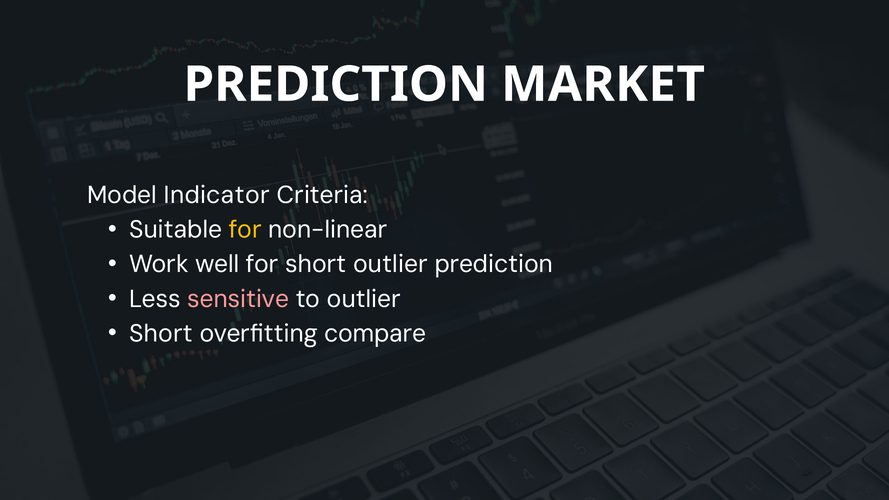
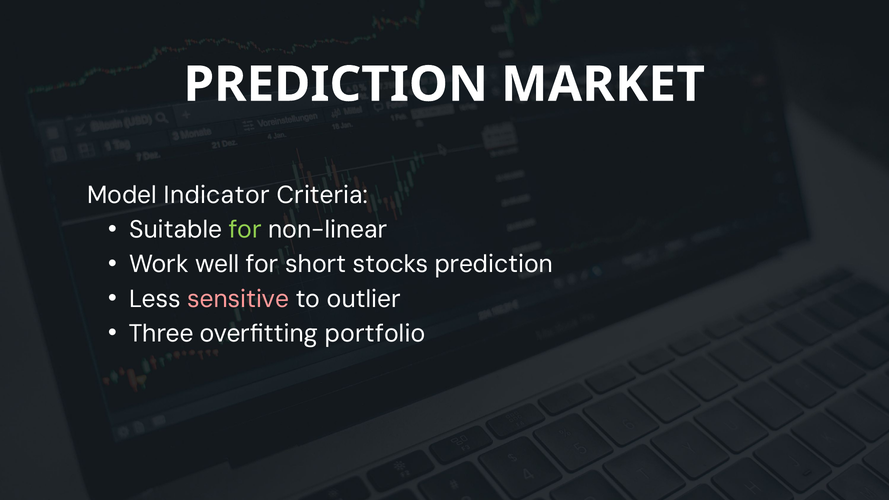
for colour: yellow -> light green (245, 230)
short outlier: outlier -> stocks (391, 264)
Short: Short -> Three (161, 334)
compare: compare -> portfolio (375, 334)
